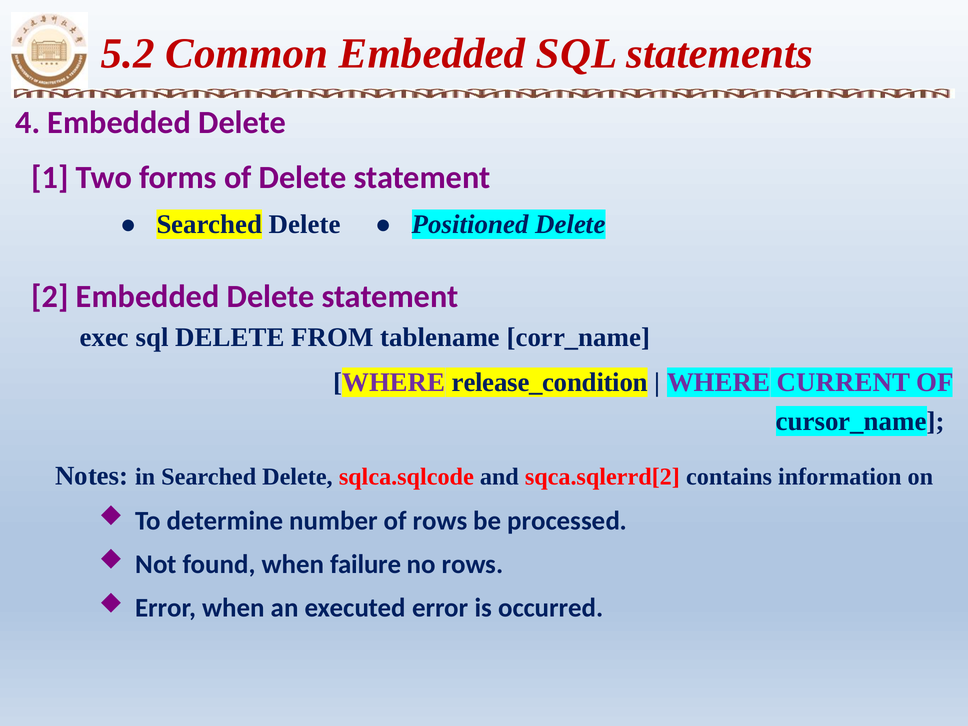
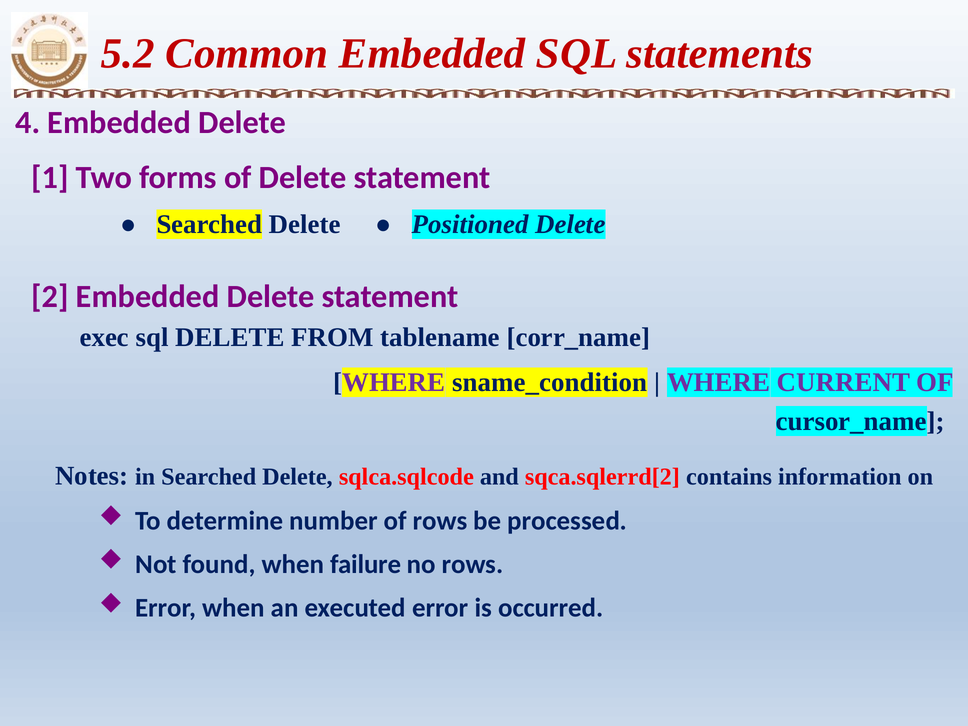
release_condition: release_condition -> sname_condition (550, 382)
